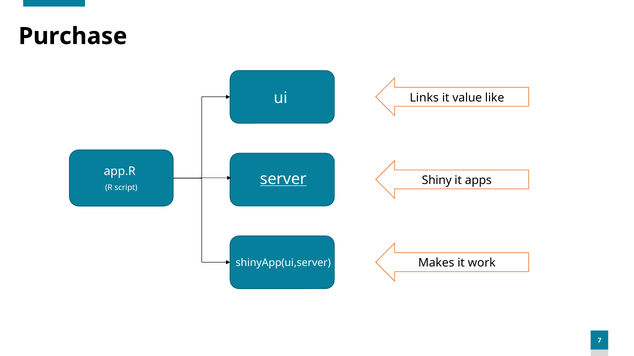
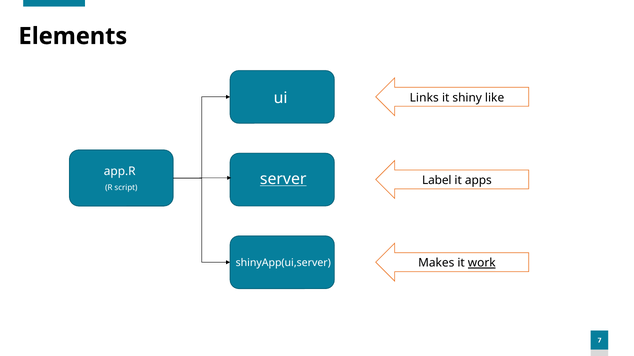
Purchase: Purchase -> Elements (73, 36)
value: value -> shiny (467, 98)
Shiny: Shiny -> Label (437, 181)
work underline: none -> present (482, 263)
